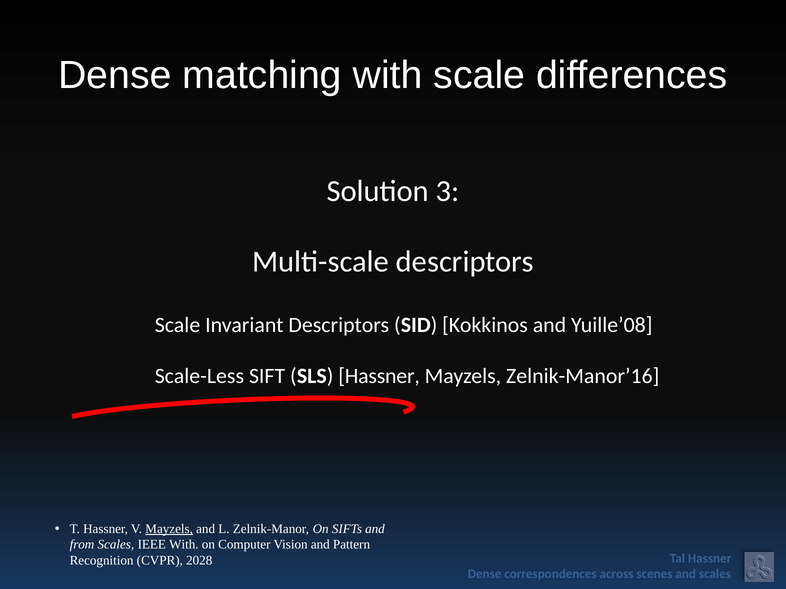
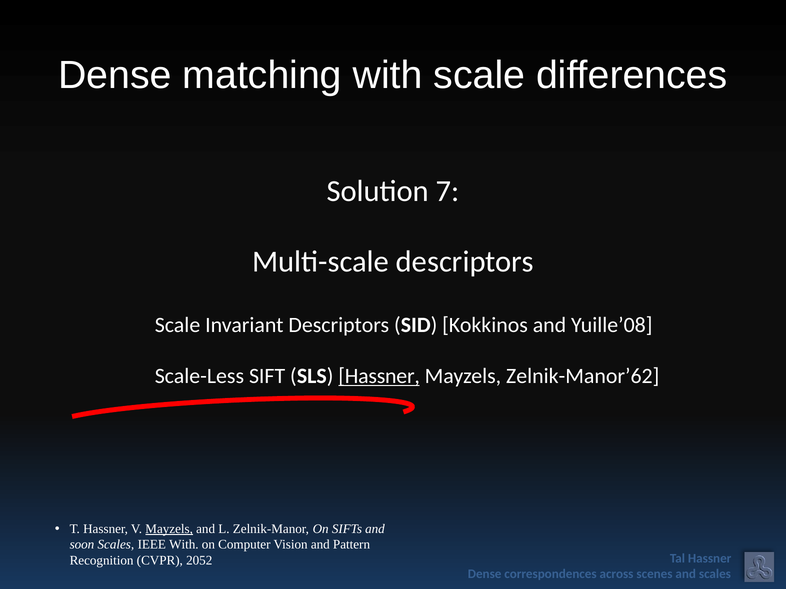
3: 3 -> 7 (447, 191)
Hassner underline: none -> present (379, 376)
Zelnik-Manor’16: Zelnik-Manor’16 -> Zelnik-Manor’62 (583, 376)
from: from -> soon (82, 545)
2028: 2028 -> 2052 (199, 561)
